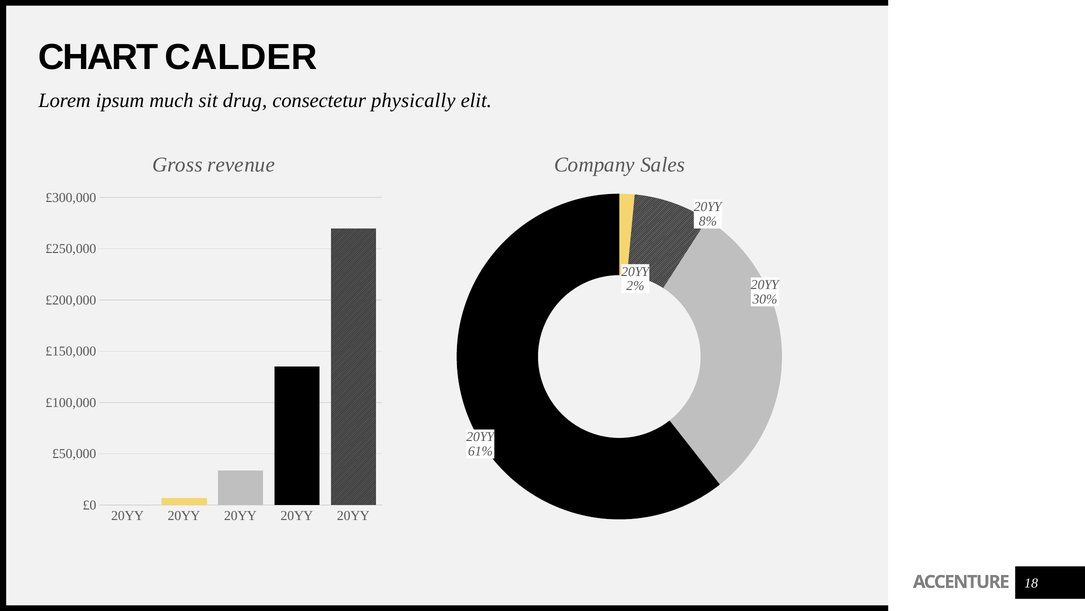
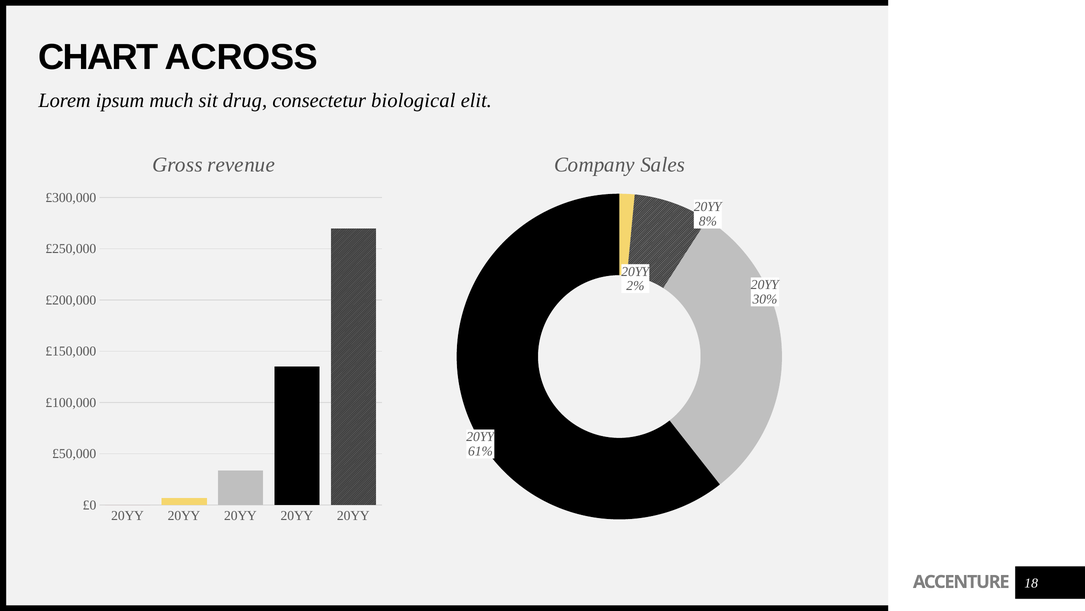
CALDER: CALDER -> ACROSS (242, 57)
physically: physically -> biological (413, 101)
